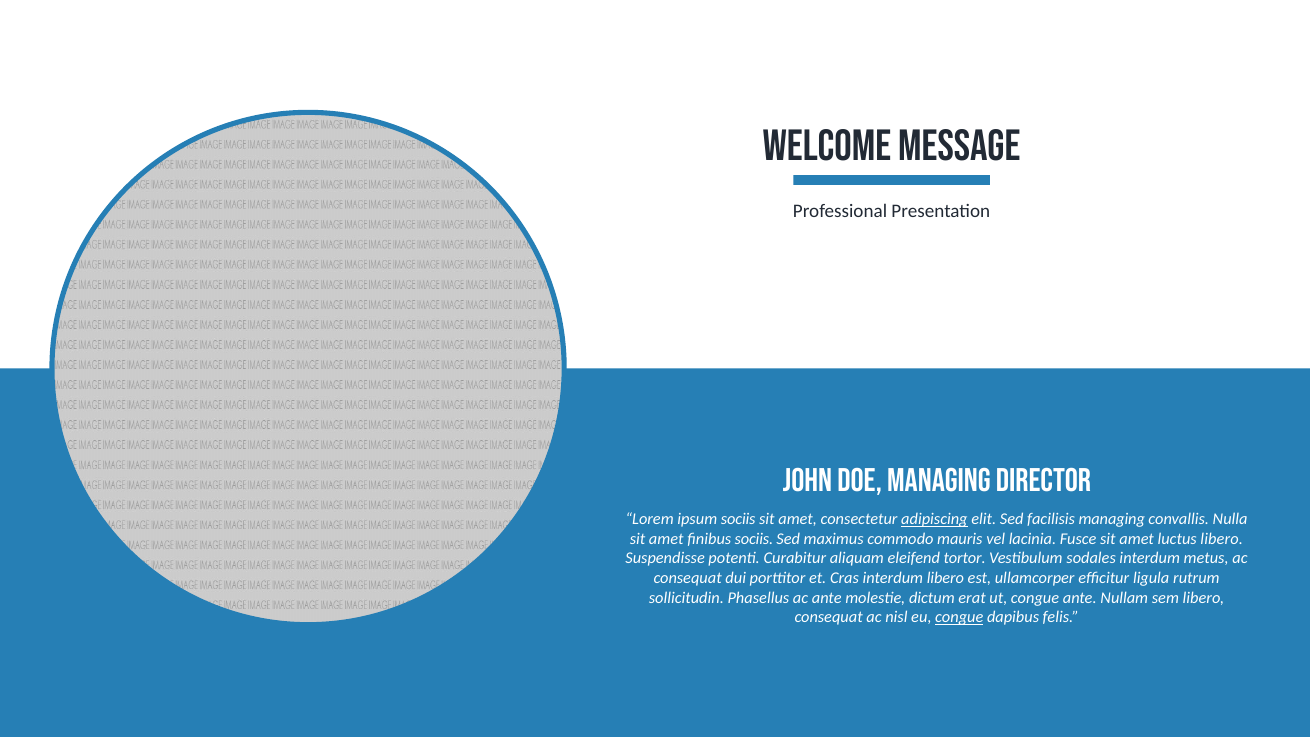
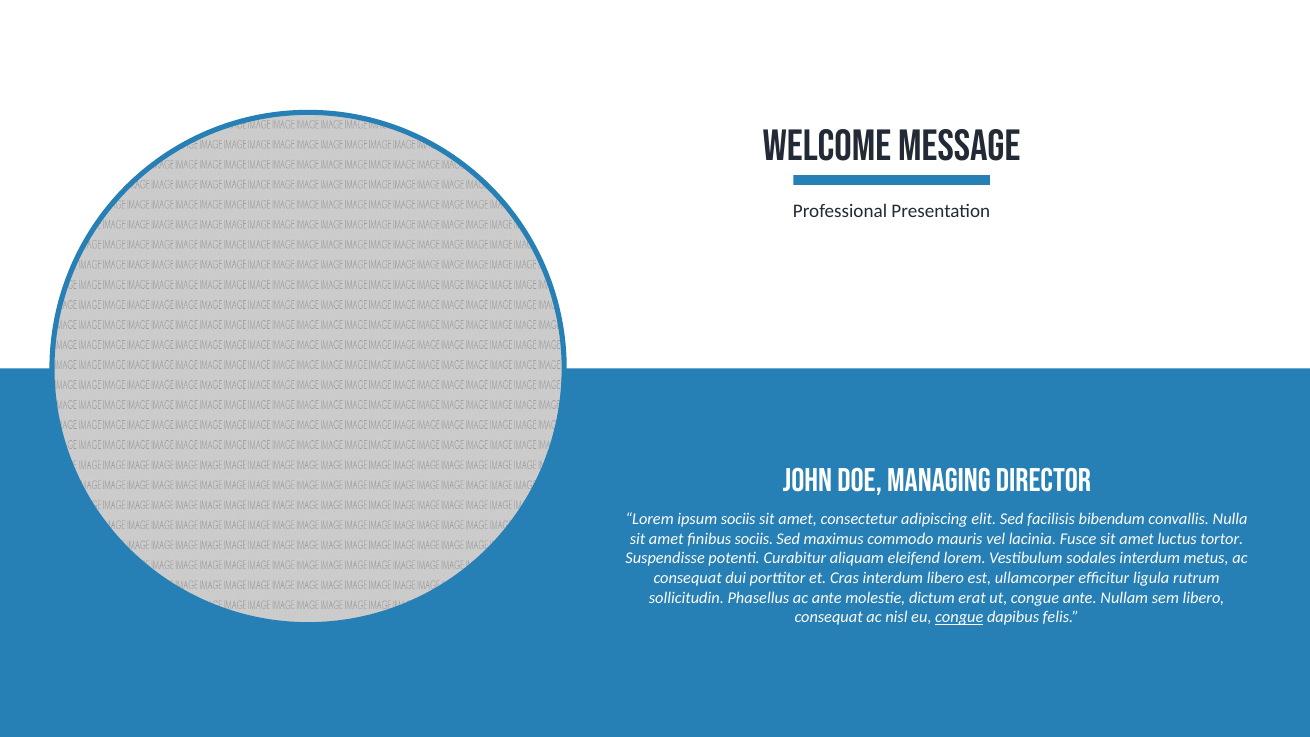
adipiscing underline: present -> none (934, 519)
facilisis managing: managing -> bibendum (1112, 519)
luctus libero: libero -> tortor (1222, 539)
eleifend tortor: tortor -> lorem (965, 558)
